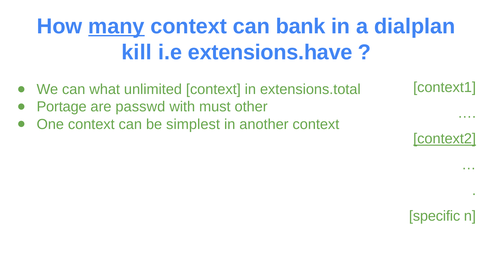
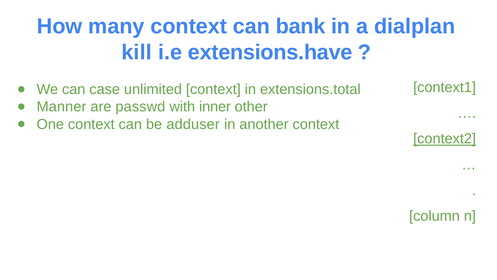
many underline: present -> none (116, 26)
what: what -> case (105, 89)
Portage: Portage -> Manner (61, 107)
must: must -> inner (215, 107)
simplest: simplest -> adduser (193, 124)
specific: specific -> column (435, 216)
